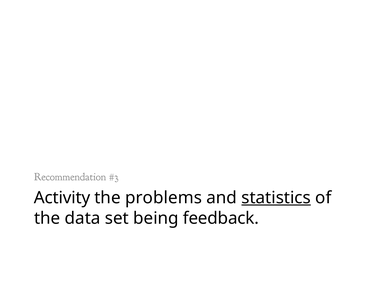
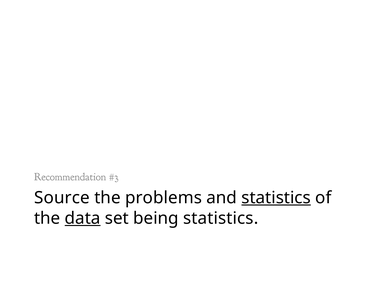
Activity: Activity -> Source (62, 198)
data underline: none -> present (83, 218)
being feedback: feedback -> statistics (221, 218)
